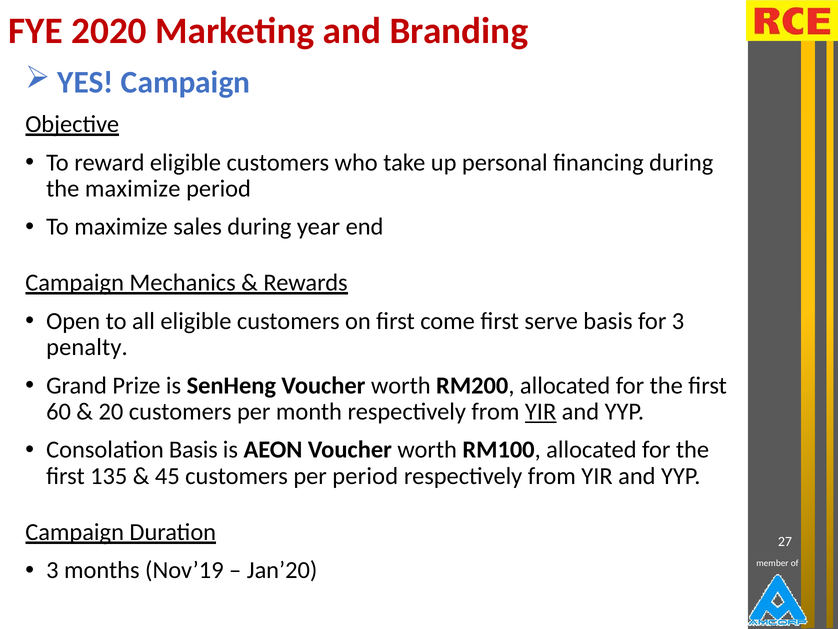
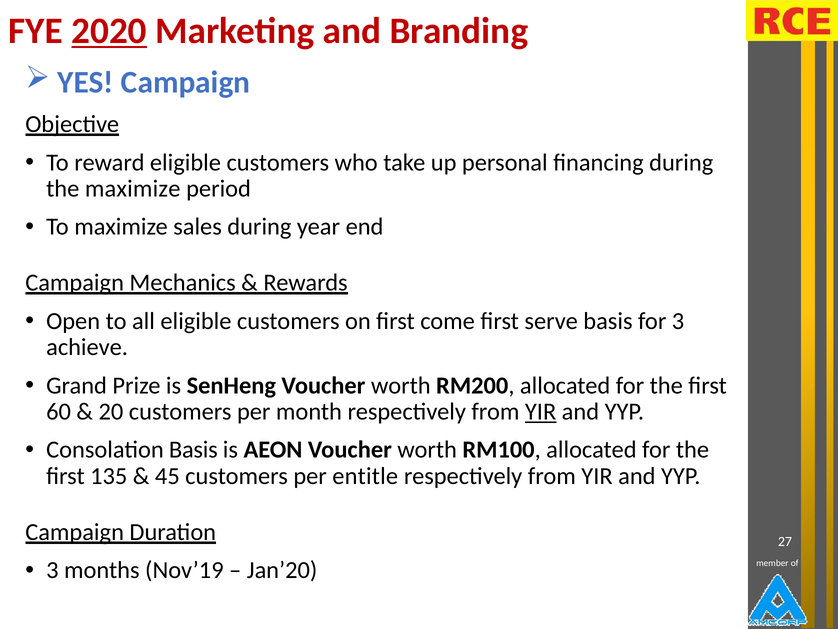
2020 underline: none -> present (109, 31)
penalty: penalty -> achieve (87, 347)
per period: period -> entitle (365, 476)
